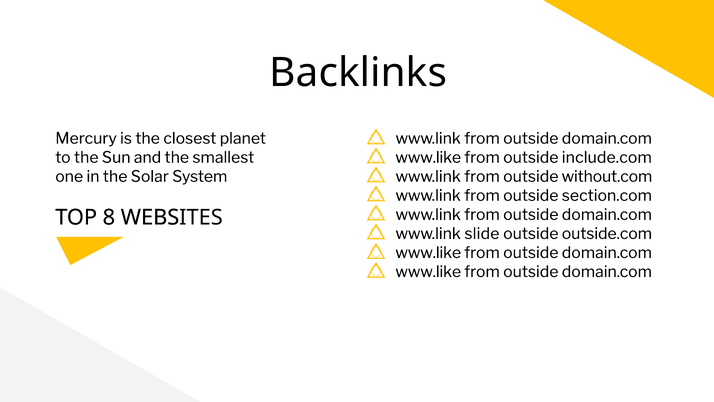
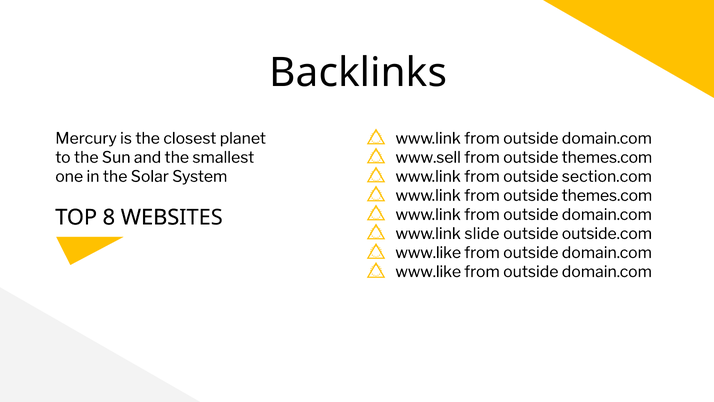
www.like: www.like -> www.sell (428, 157)
include.com: include.com -> themes.com (607, 157)
without.com: without.com -> section.com (607, 176)
www.link from outside section.com: section.com -> themes.com (607, 195)
